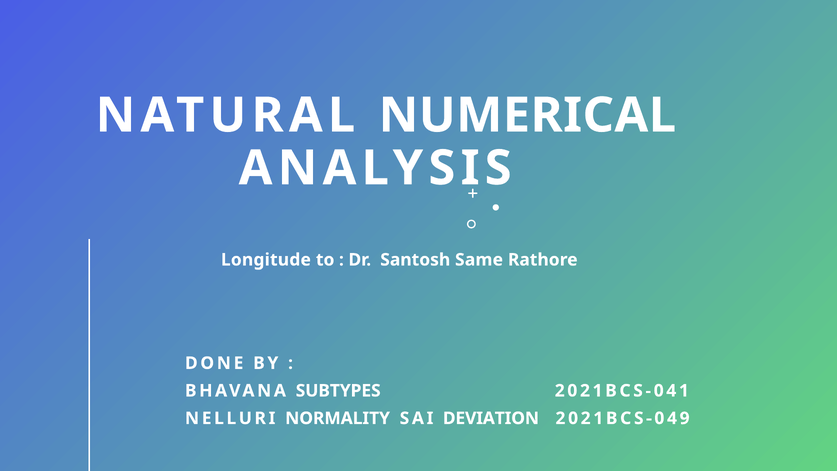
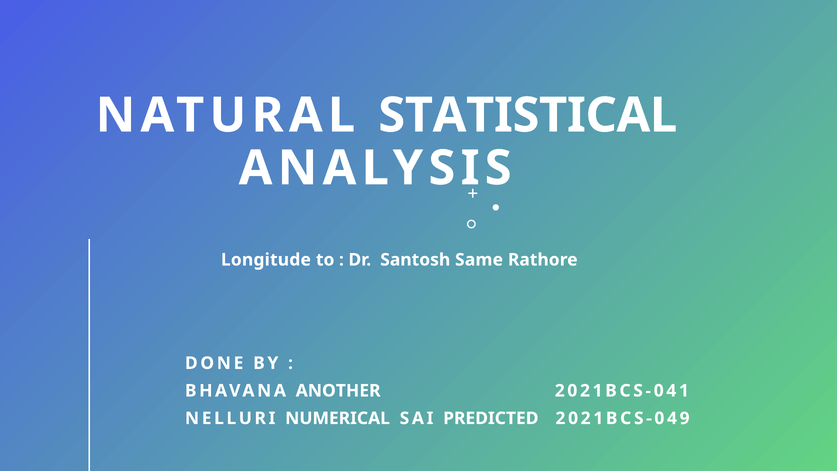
NUMERICAL: NUMERICAL -> STATISTICAL (528, 115)
SUBTYPES: SUBTYPES -> ANOTHER (338, 391)
NORMALITY: NORMALITY -> NUMERICAL (338, 418)
DEVIATION: DEVIATION -> PREDICTED (491, 418)
